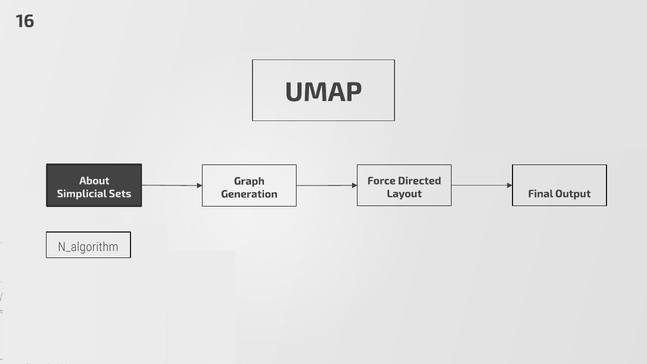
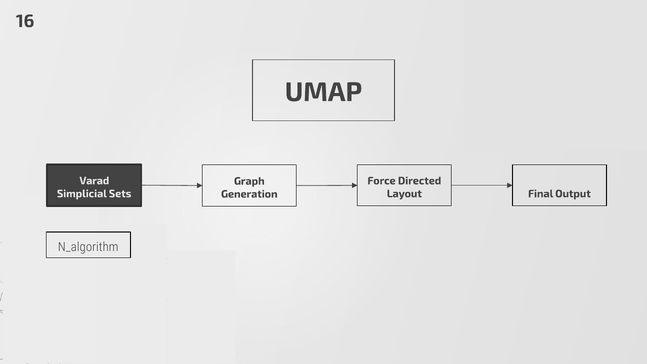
About: About -> Varad (94, 181)
